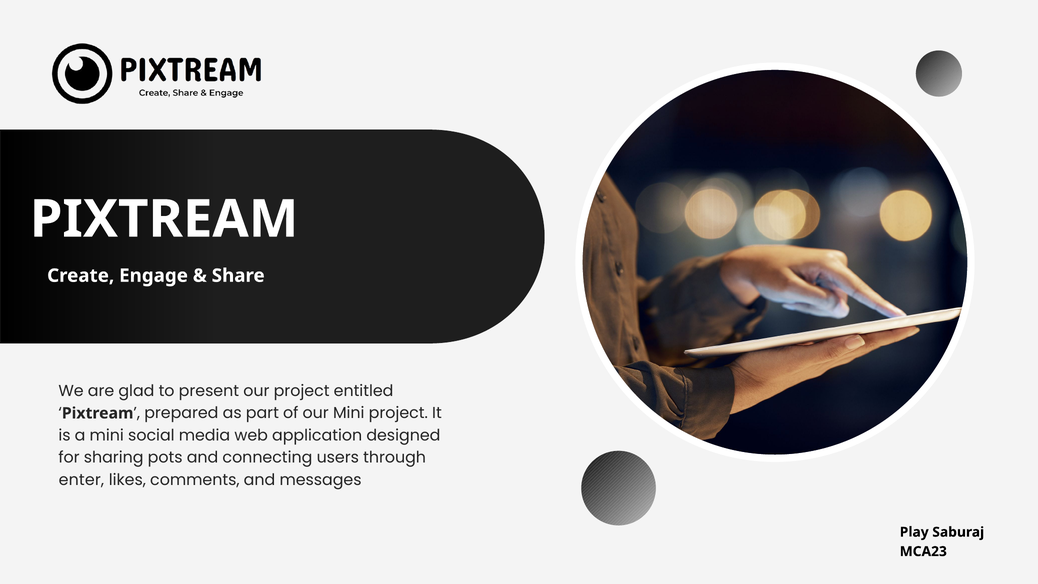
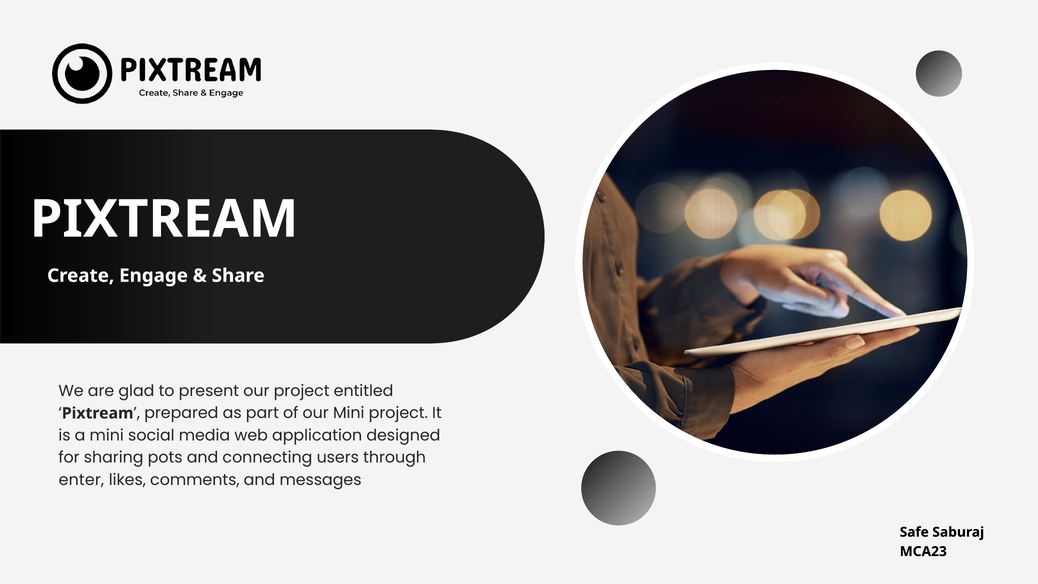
Play: Play -> Safe (914, 532)
